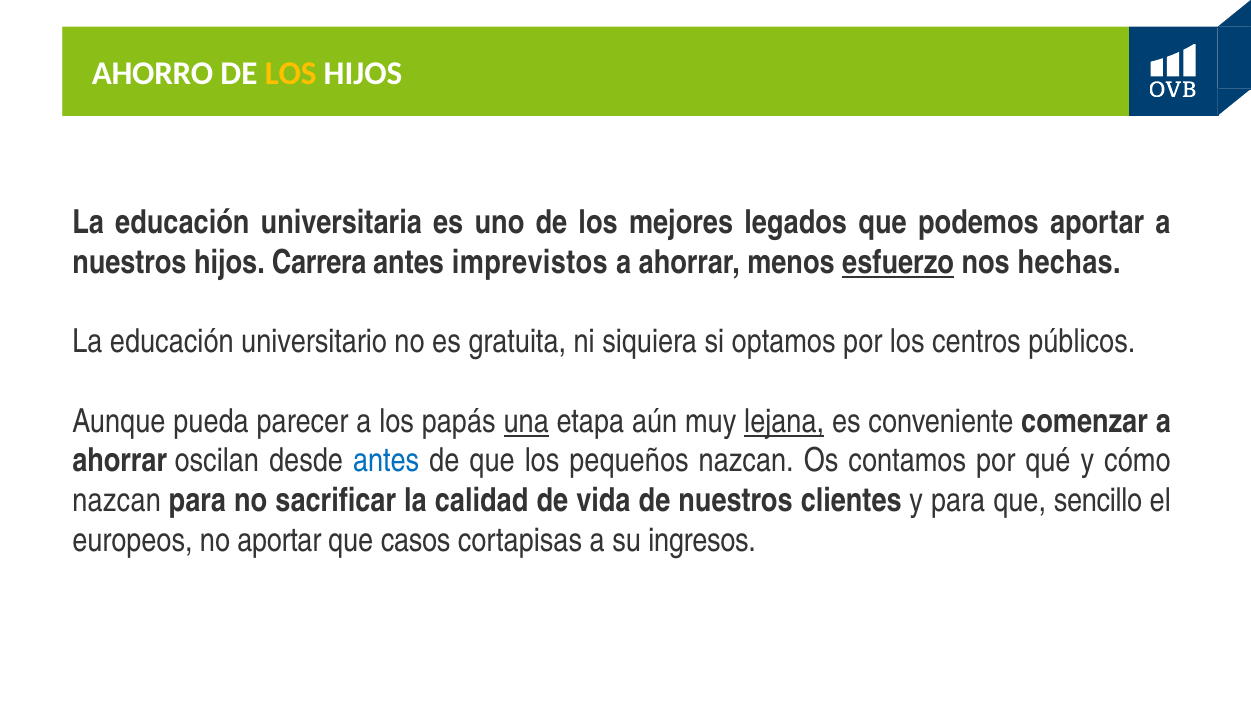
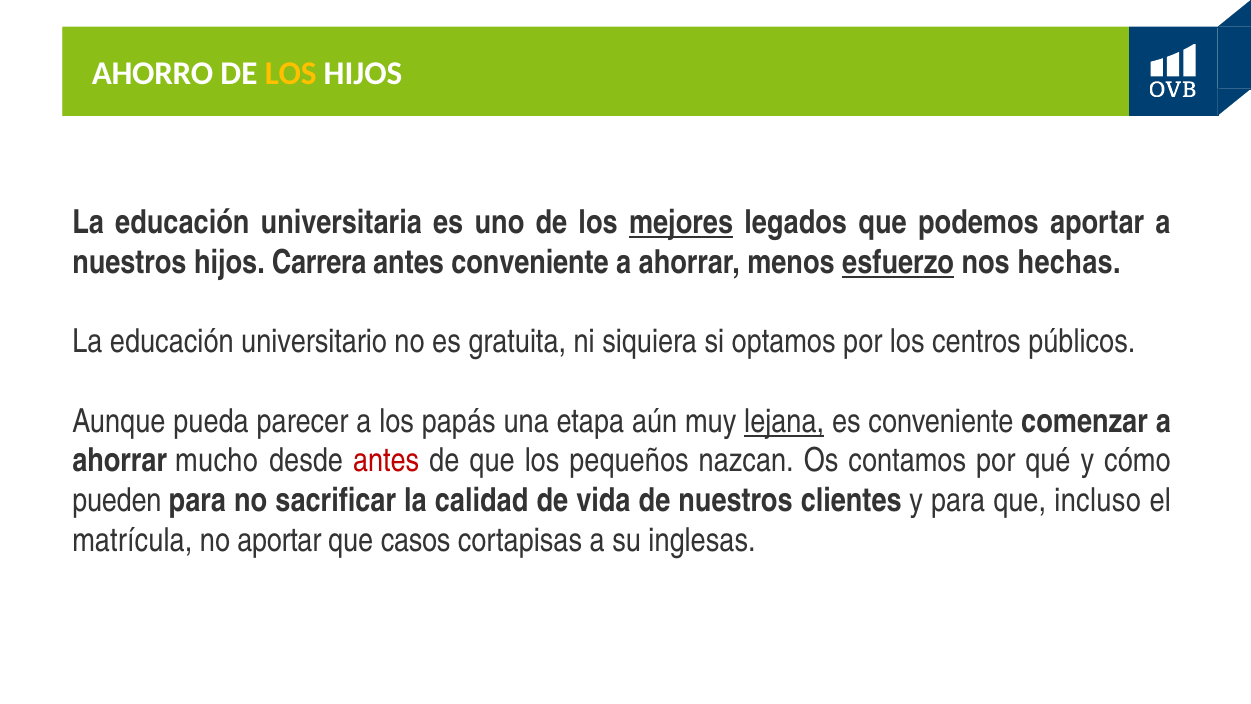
mejores underline: none -> present (681, 222)
antes imprevistos: imprevistos -> conveniente (530, 262)
una underline: present -> none (526, 421)
oscilan: oscilan -> mucho (217, 461)
antes colour: blue -> red (386, 461)
nazcan: nazcan -> pueden (117, 500)
sencillo: sencillo -> incluso (1098, 500)
europeos: europeos -> matrícula (132, 540)
ingresos: ingresos -> inglesas (702, 540)
